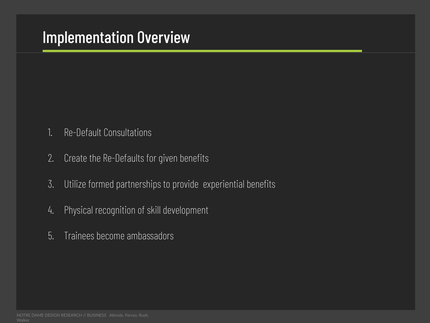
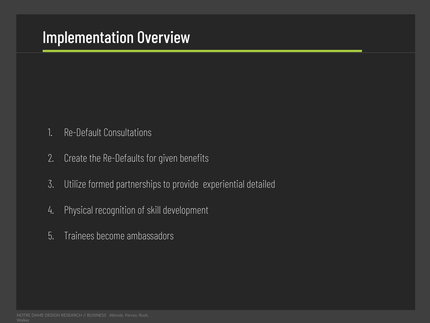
experiential benefits: benefits -> detailed (261, 184)
